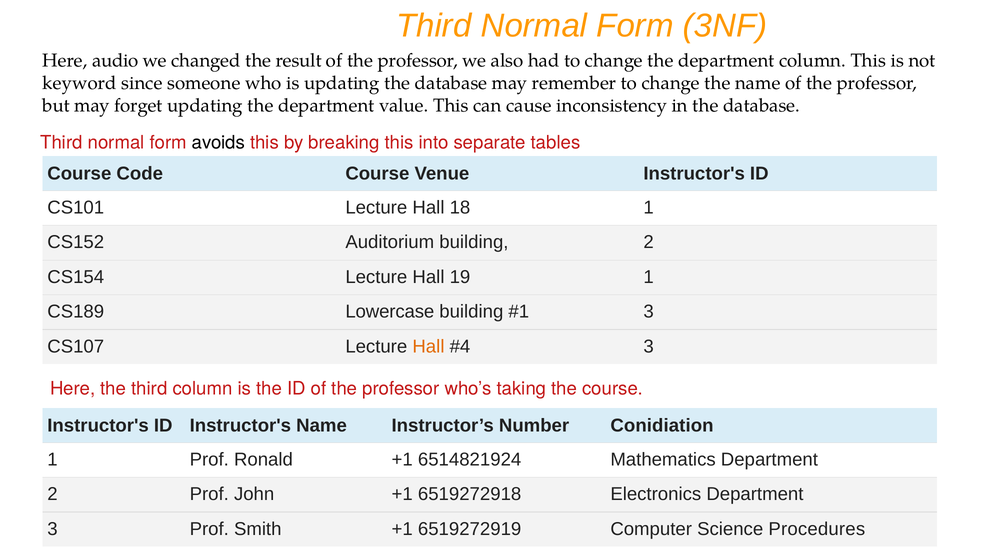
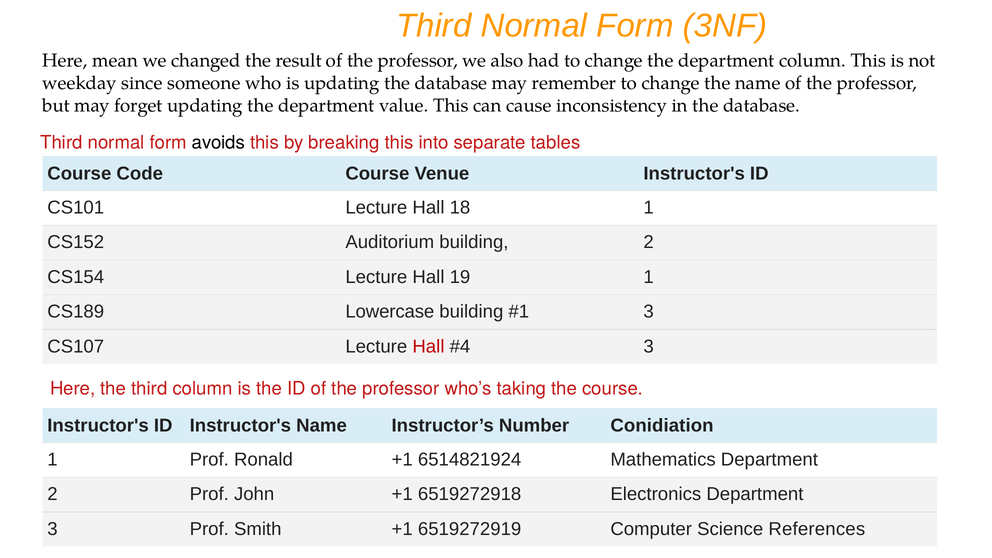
audio: audio -> mean (115, 61)
keyword: keyword -> weekday (80, 83)
Hall colour: orange -> red (428, 346)
Procedures: Procedures -> References (817, 529)
